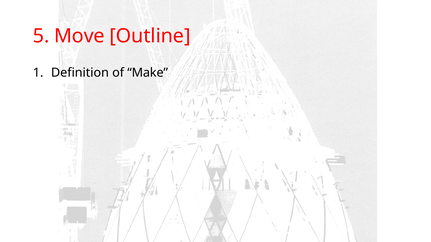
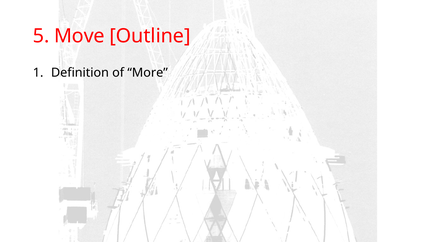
Make: Make -> More (148, 73)
